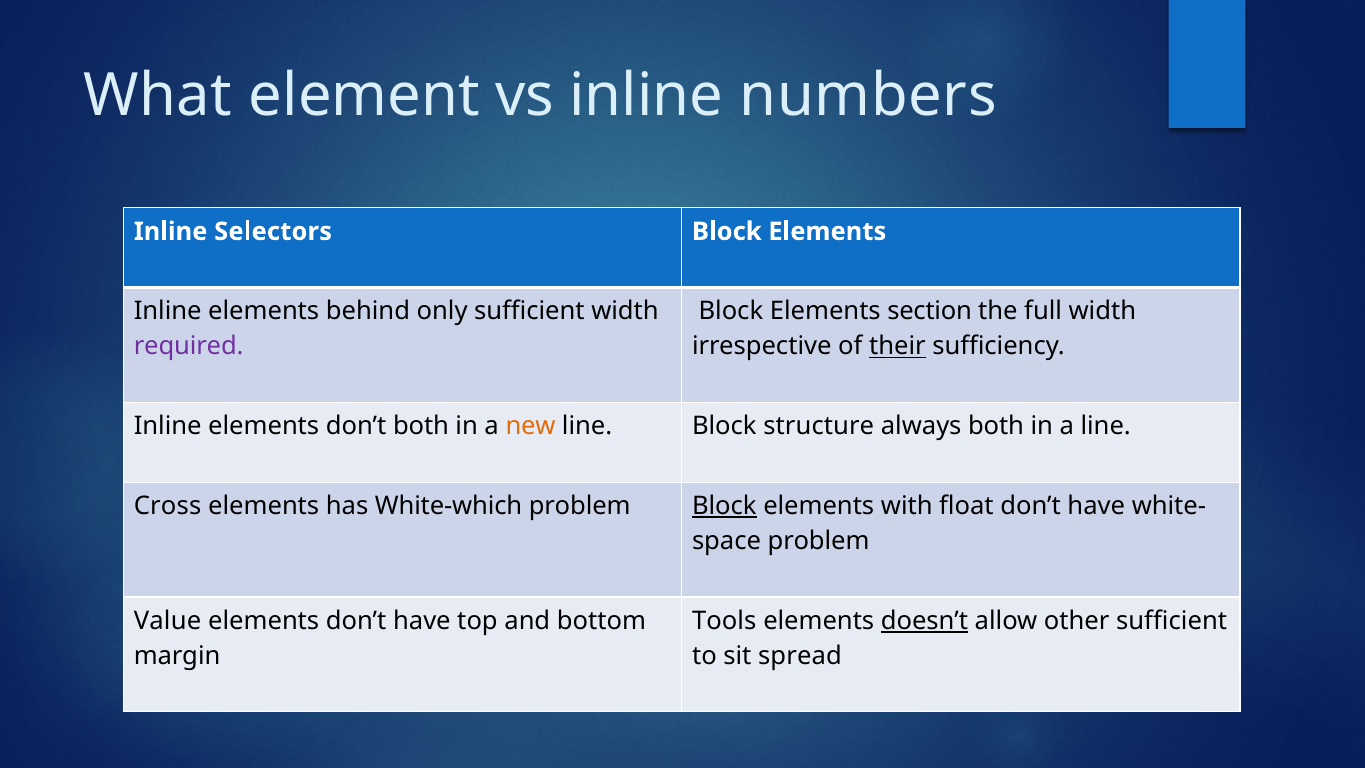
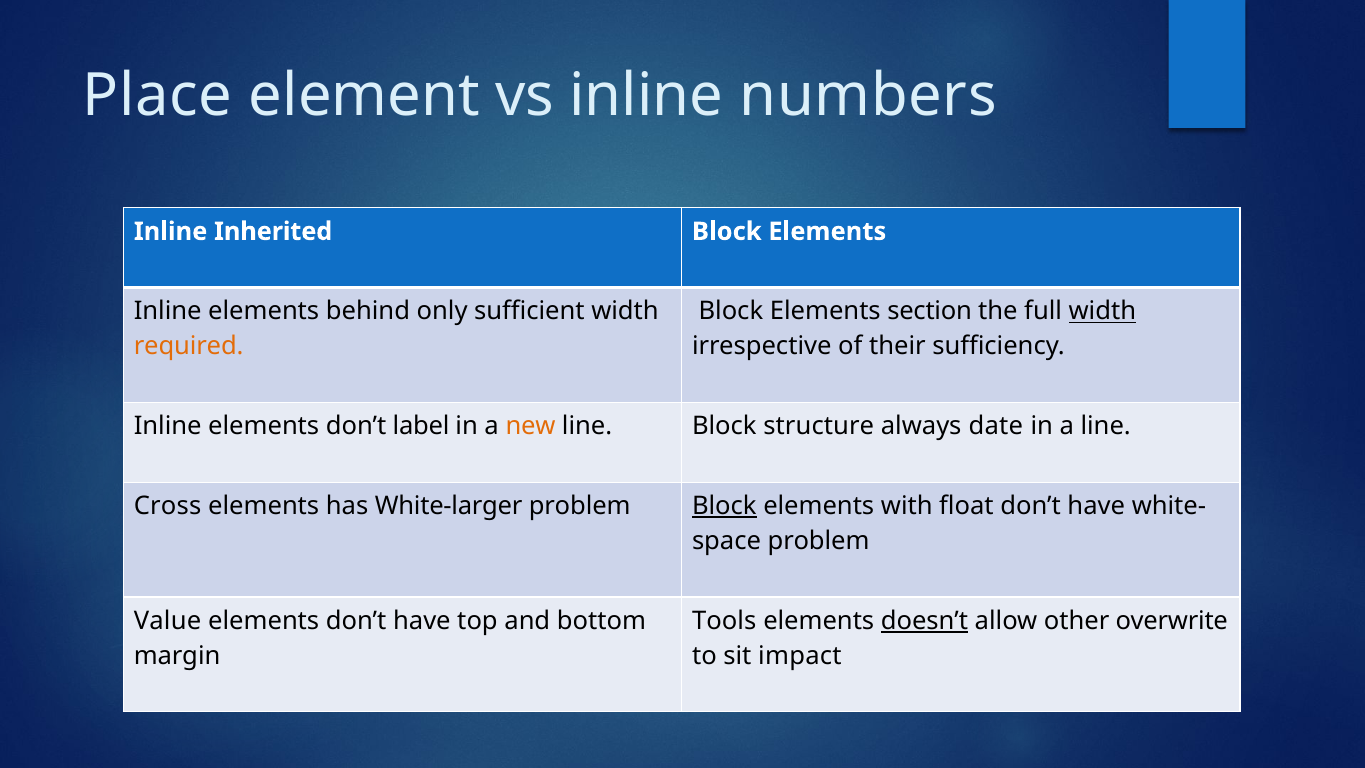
What: What -> Place (158, 96)
Selectors: Selectors -> Inherited (273, 231)
width underline: none -> present (1102, 311)
required colour: purple -> orange (189, 346)
their underline: present -> none (897, 346)
don’t both: both -> label (421, 426)
always both: both -> date (996, 426)
White-which: White-which -> White-larger (449, 506)
other sufficient: sufficient -> overwrite (1172, 621)
spread: spread -> impact (800, 656)
